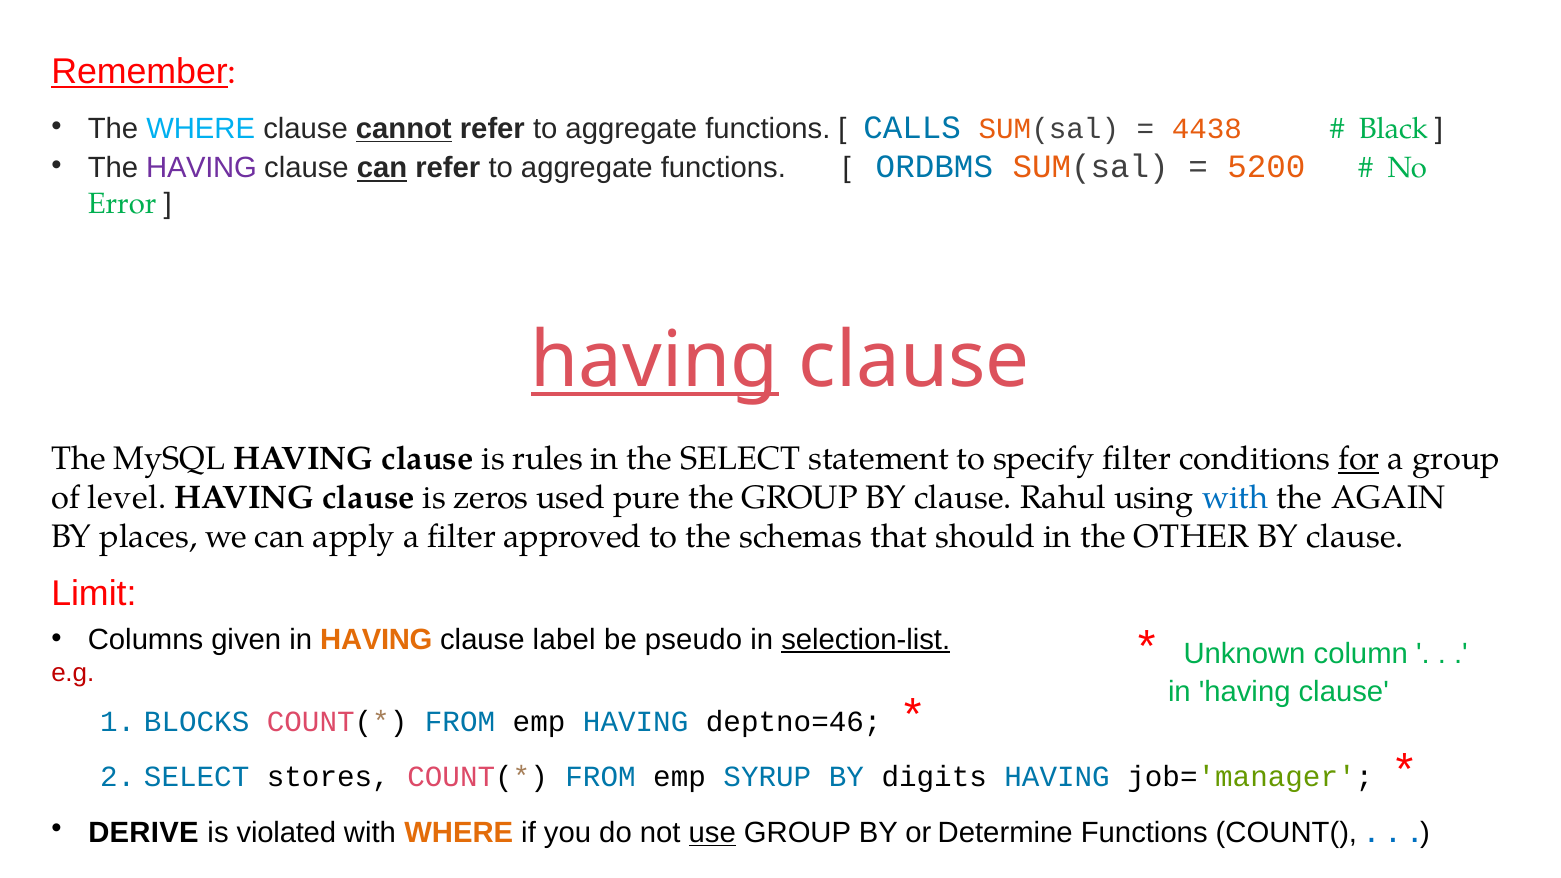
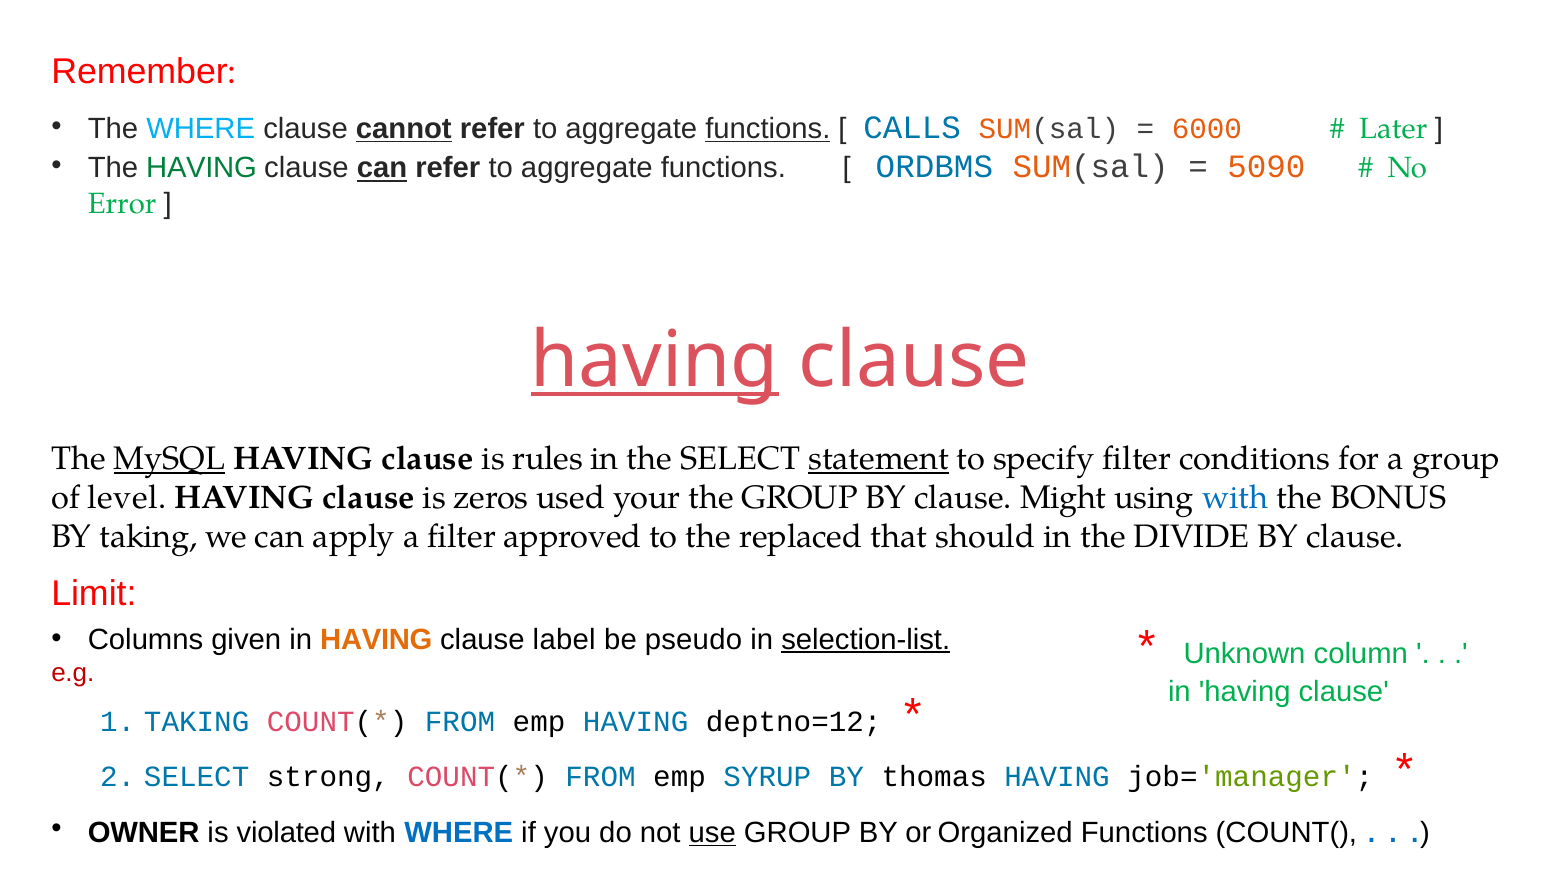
Remember underline: present -> none (140, 72)
functions underline: none -> present (768, 129)
4438: 4438 -> 6000 (1207, 129)
Black: Black -> Later (1393, 129)
HAVING colour: purple -> green (202, 168)
5200: 5200 -> 5090 (1266, 167)
MySQL underline: none -> present (170, 459)
statement underline: none -> present (879, 459)
for underline: present -> none (1359, 459)
pure: pure -> your (647, 498)
Rahul: Rahul -> Might (1063, 498)
AGAIN: AGAIN -> BONUS (1388, 498)
BY places: places -> taking (149, 537)
schemas: schemas -> replaced (801, 537)
OTHER: OTHER -> DIVIDE (1192, 537)
BLOCKS: BLOCKS -> TAKING (197, 722)
deptno=46: deptno=46 -> deptno=12 (794, 722)
stores: stores -> strong (328, 777)
digits: digits -> thomas (934, 777)
DERIVE: DERIVE -> OWNER (144, 833)
WHERE colour: orange -> blue (459, 833)
Determine: Determine -> Organized (1005, 833)
